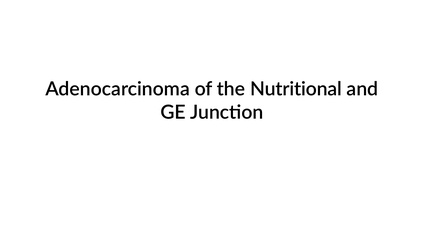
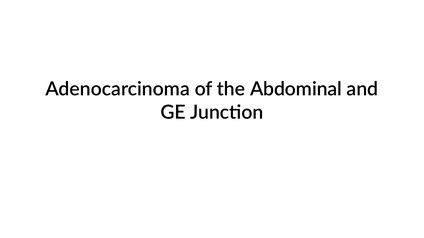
Nutritional: Nutritional -> Abdominal (296, 89)
